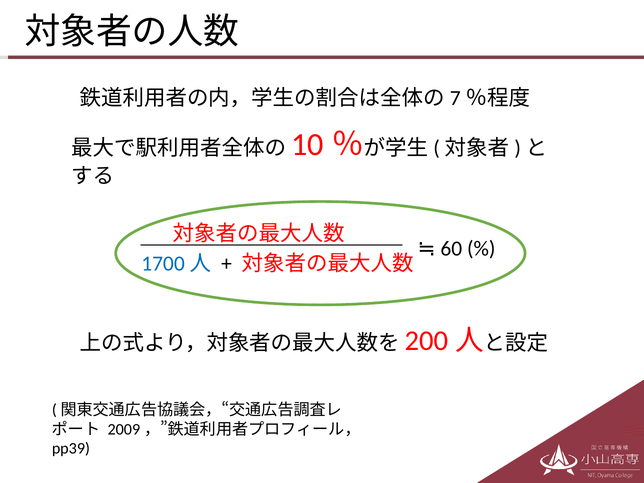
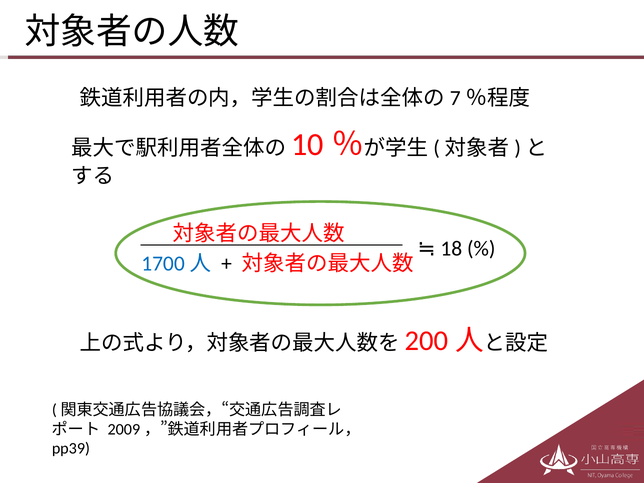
60: 60 -> 18 (451, 248)
